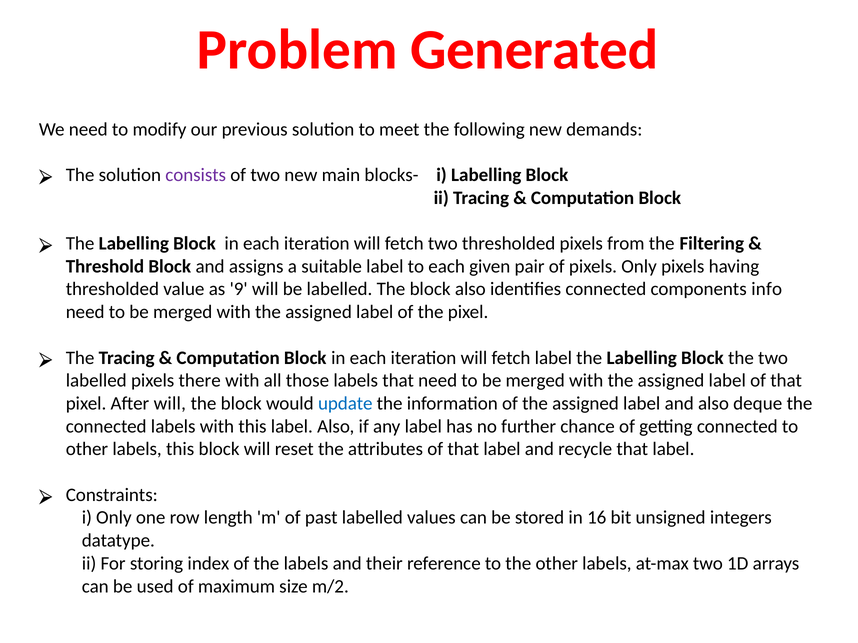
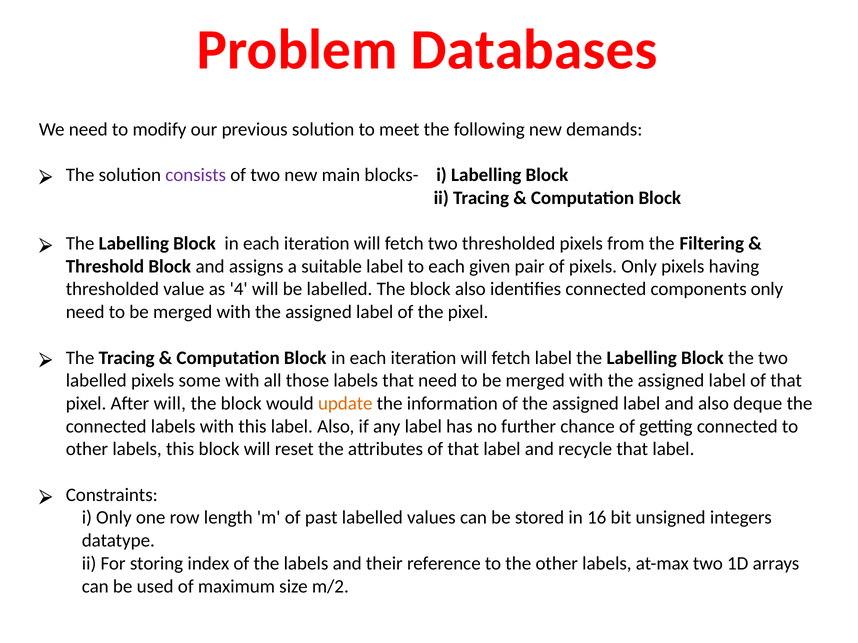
Generated: Generated -> Databases (534, 50)
9: 9 -> 4 (239, 289)
components info: info -> only (767, 289)
there: there -> some (200, 381)
update colour: blue -> orange (345, 404)
